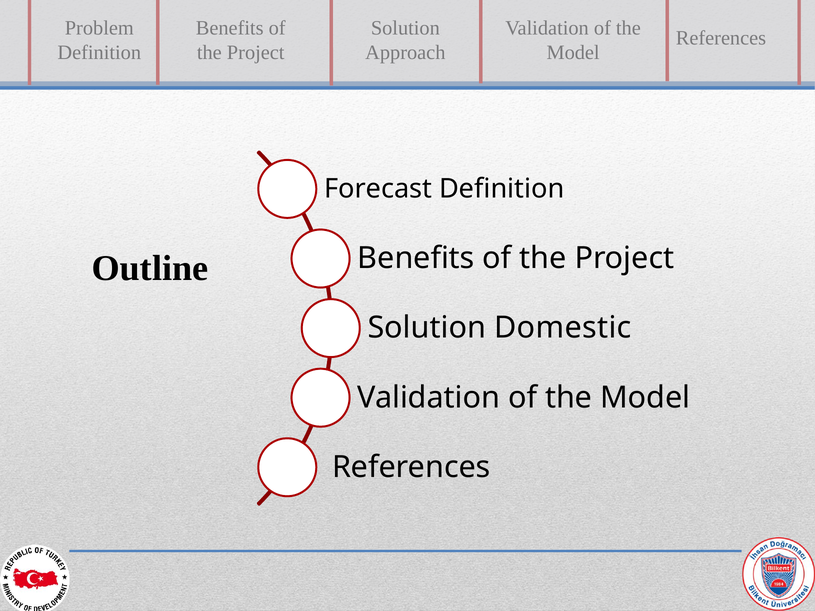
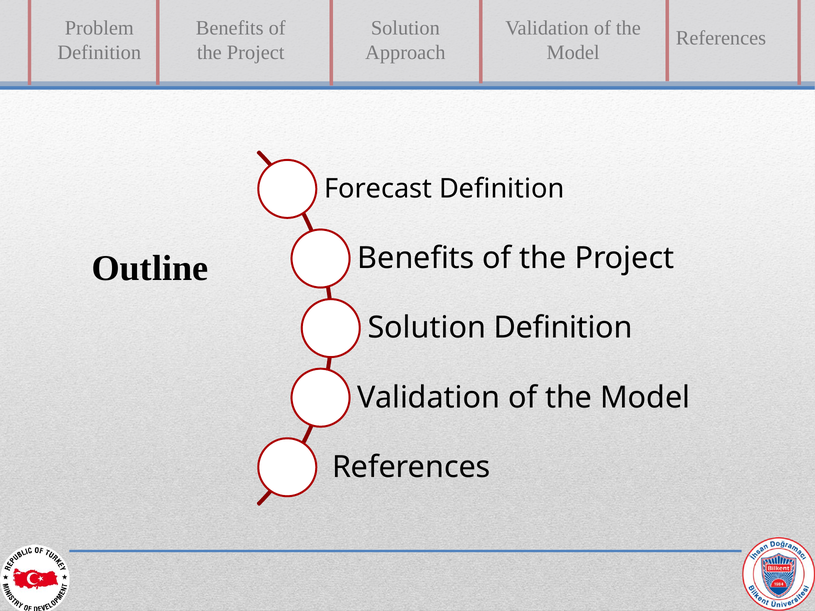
Solution Domestic: Domestic -> Definition (563, 328)
